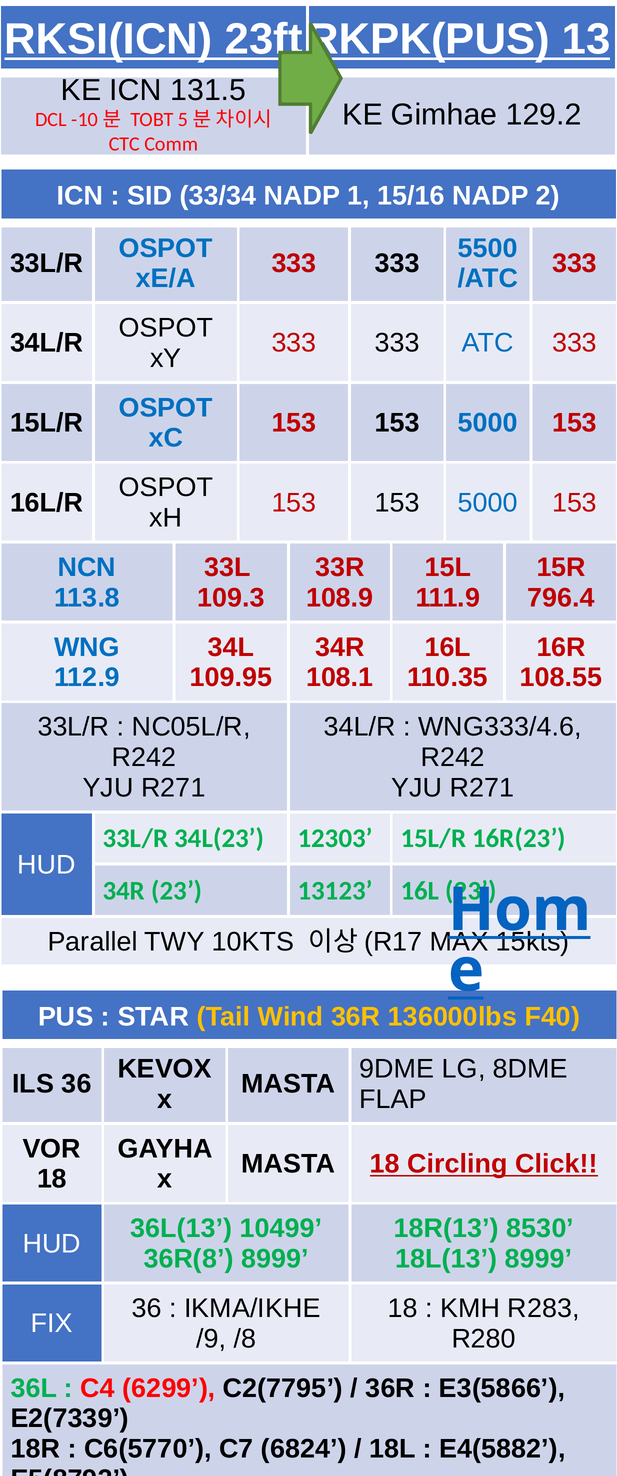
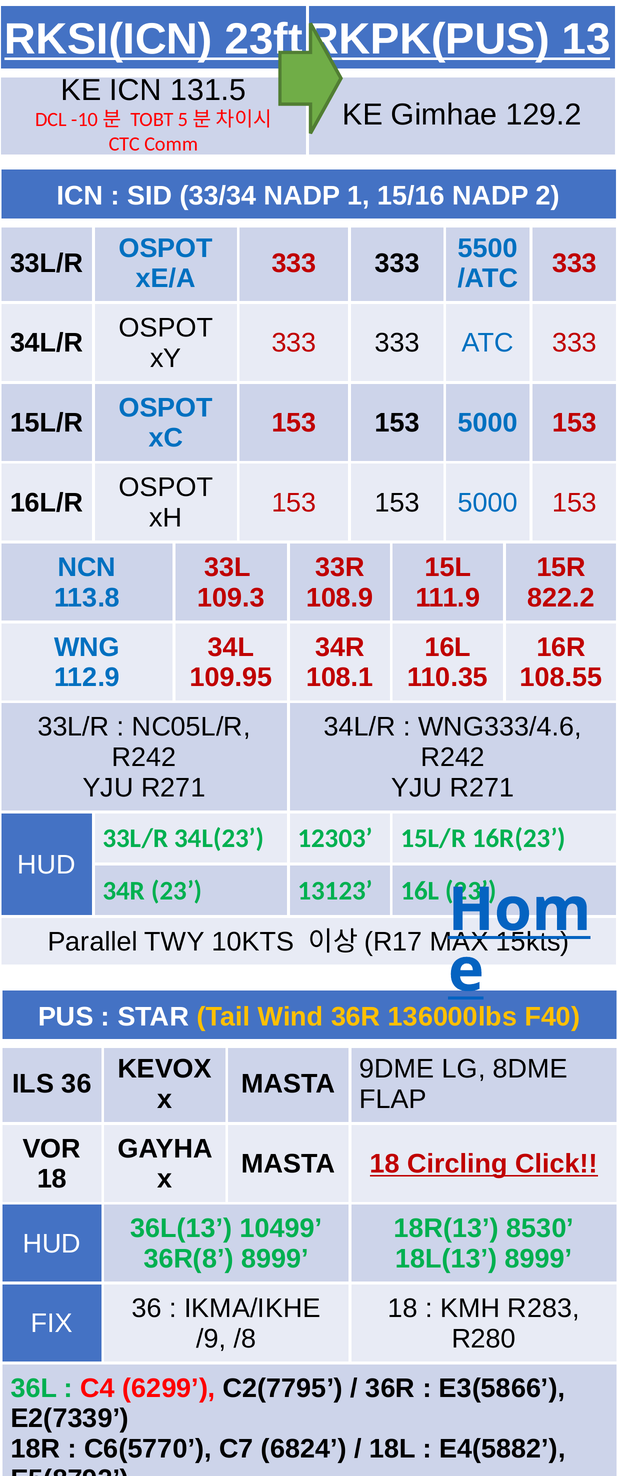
796.4: 796.4 -> 822.2 (561, 598)
